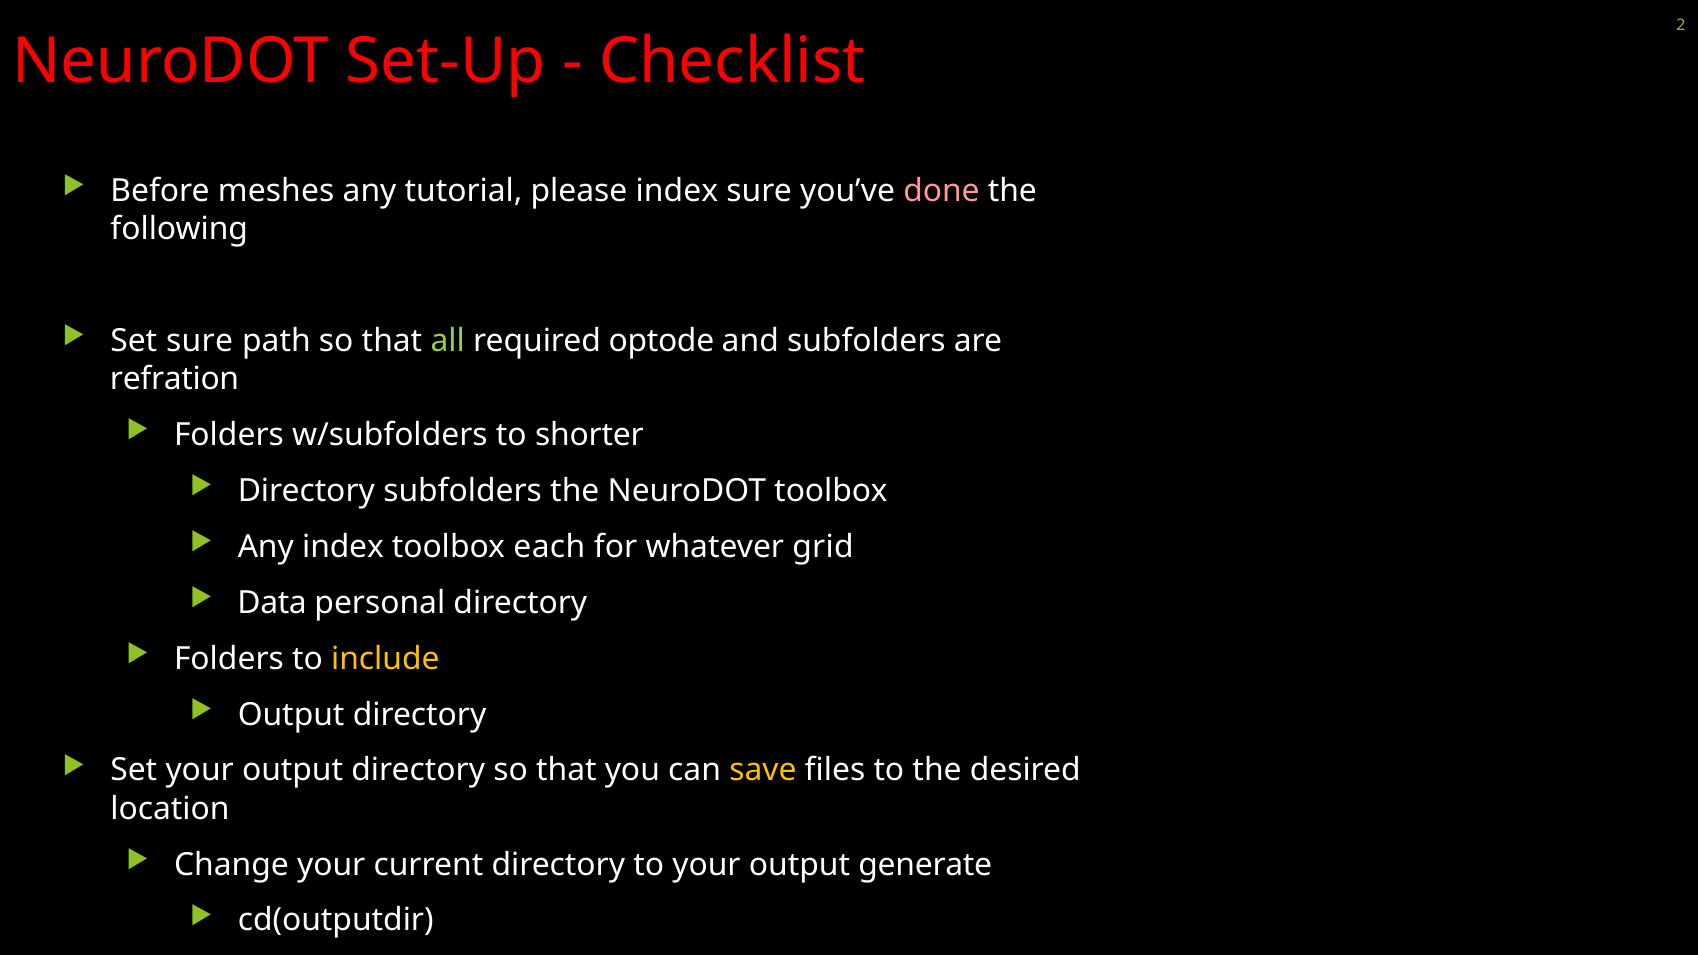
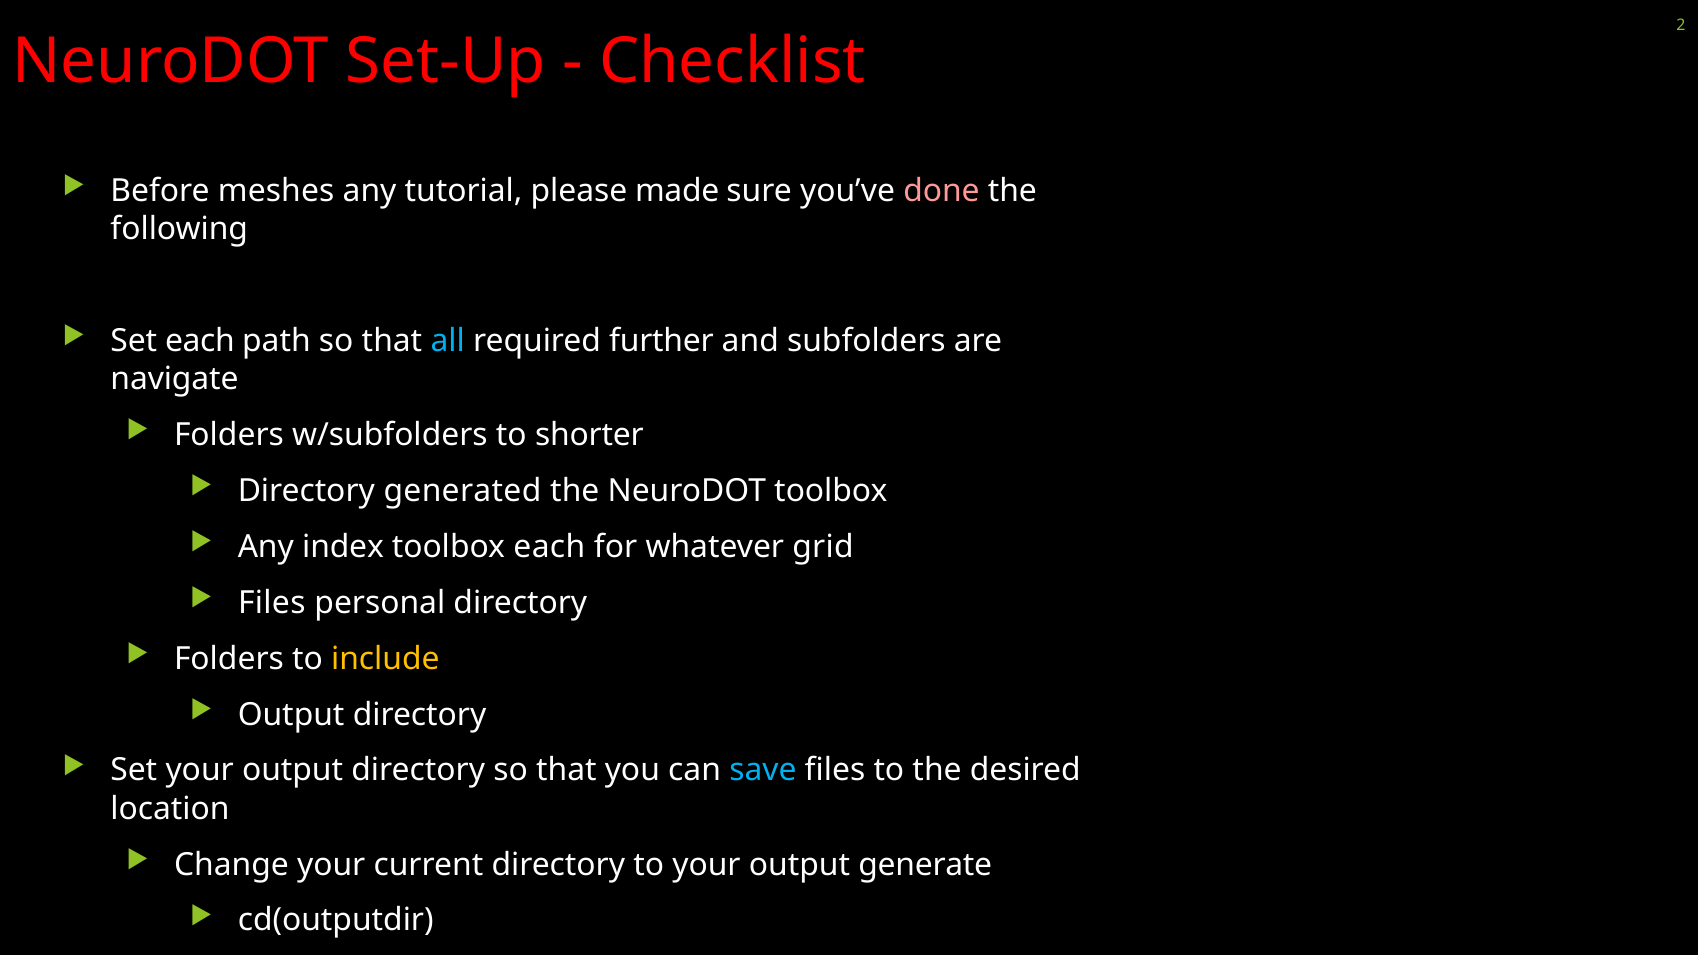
please index: index -> made (677, 191)
Set sure: sure -> each (200, 341)
all colour: light green -> light blue (448, 341)
optode: optode -> further (661, 341)
refration: refration -> navigate (174, 379)
Directory subfolders: subfolders -> generated (462, 491)
Data: Data -> Files (272, 603)
save colour: yellow -> light blue (763, 771)
